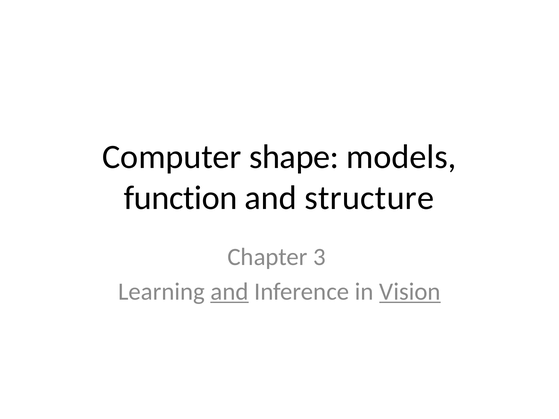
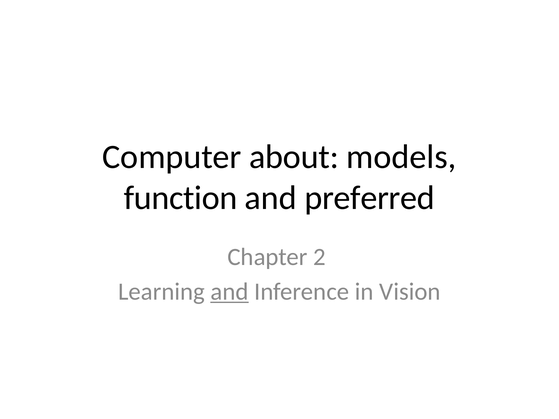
shape: shape -> about (294, 157)
structure: structure -> preferred (370, 198)
3: 3 -> 2 (320, 257)
Vision underline: present -> none (410, 292)
